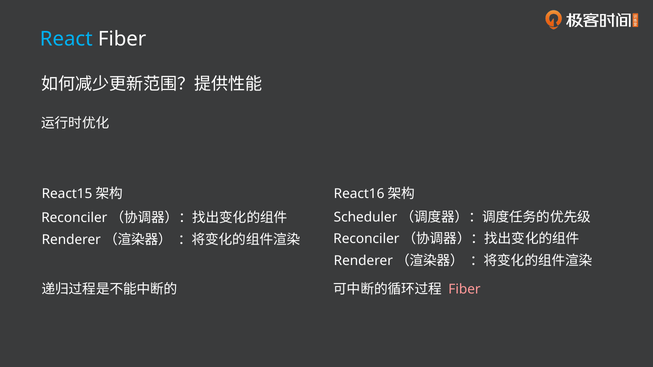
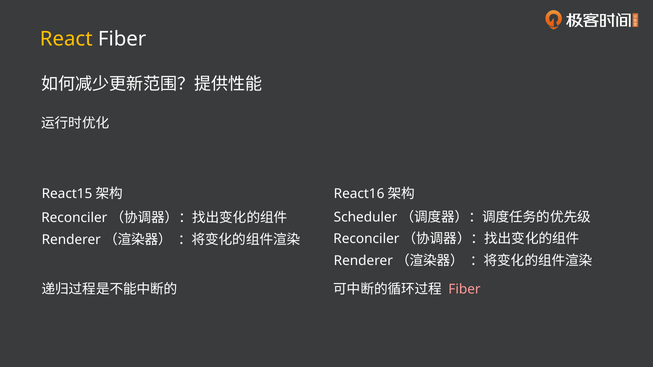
React colour: light blue -> yellow (66, 39)
